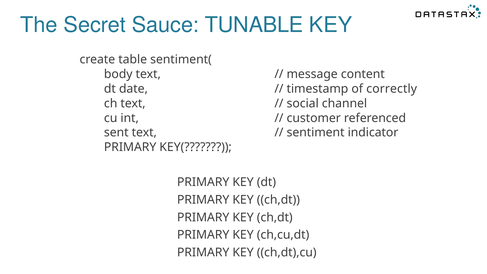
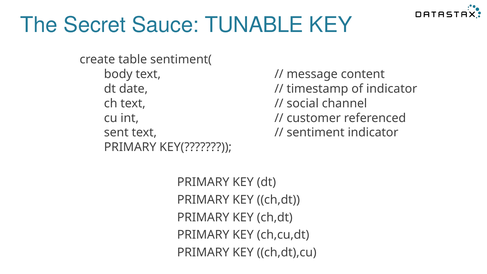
of correctly: correctly -> indicator (392, 89)
